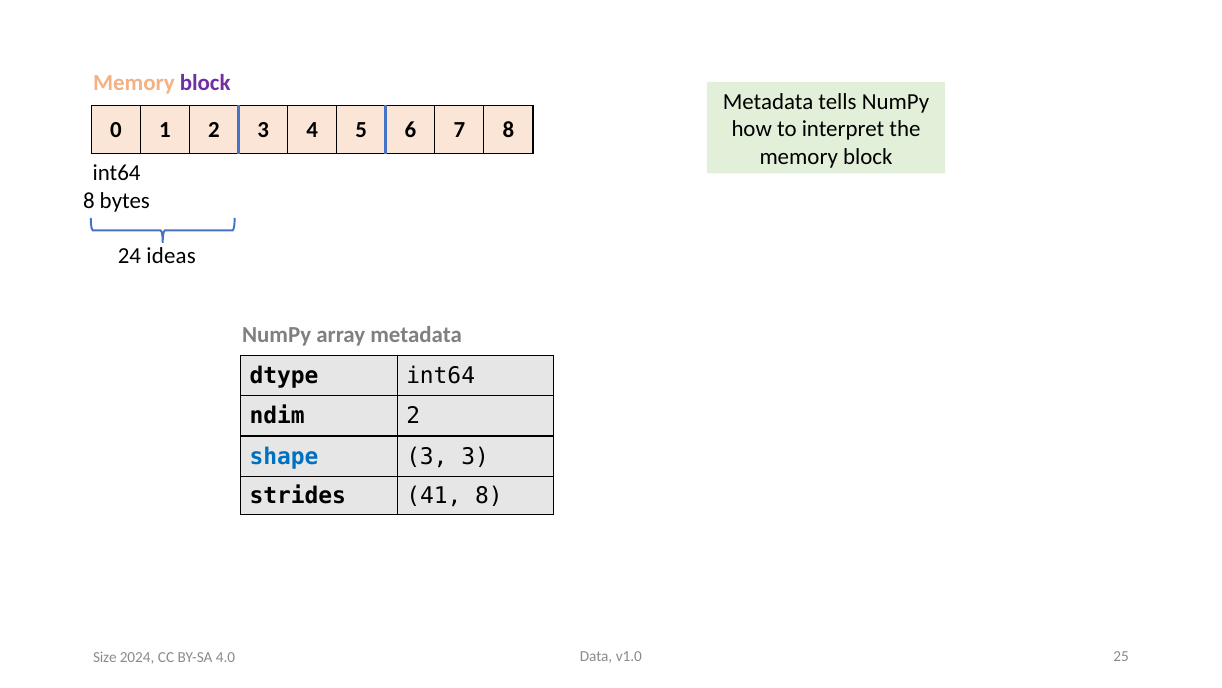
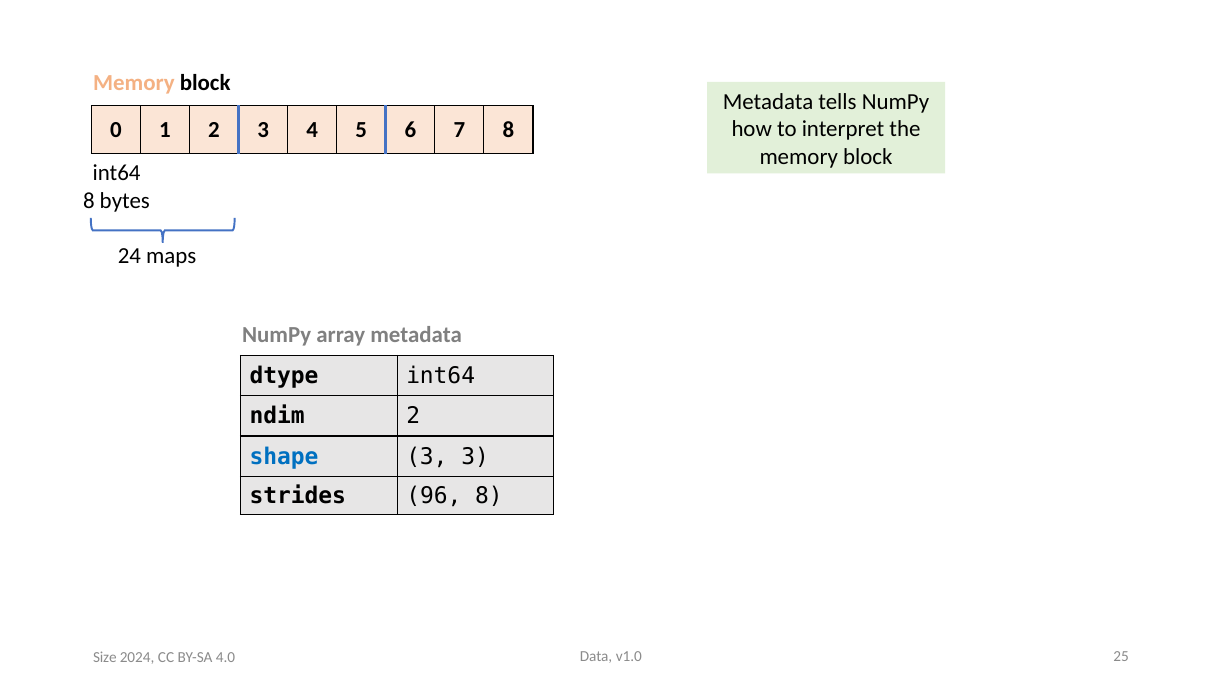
block colour: purple -> black (205, 83)
ideas: ideas -> maps (171, 256)
41: 41 -> 96 (434, 495)
